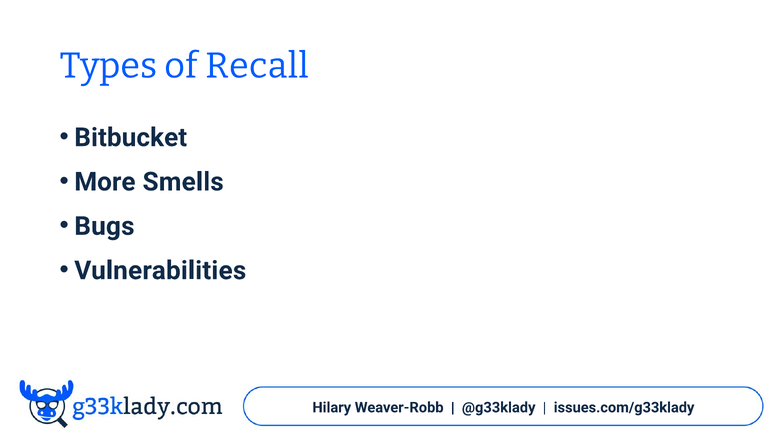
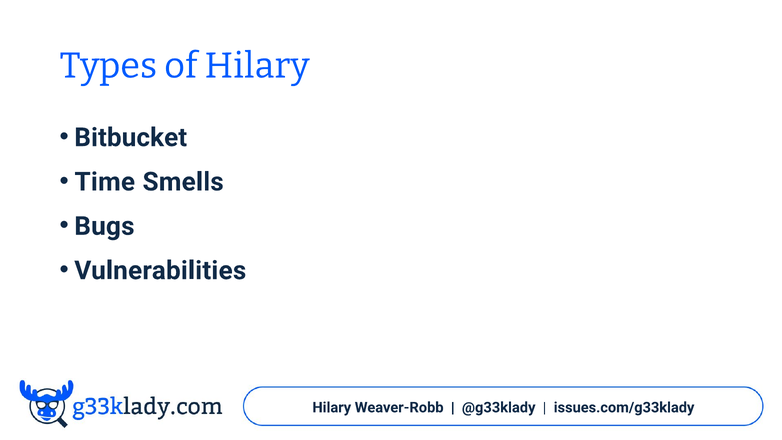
of Recall: Recall -> Hilary (257, 66)
More: More -> Time (105, 182)
